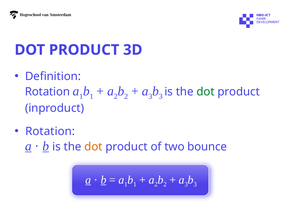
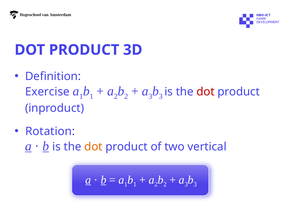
Rotation: Rotation -> Exercise (47, 92)
dot colour: green -> red (206, 92)
bounce: bounce -> vertical (207, 147)
